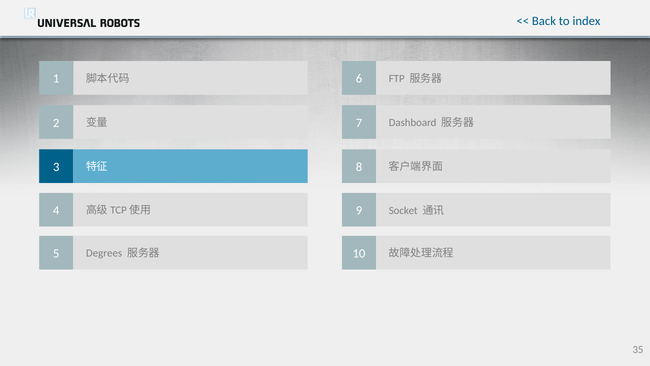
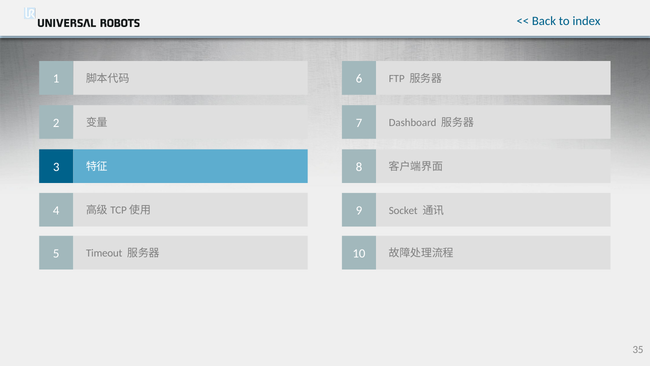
Degrees: Degrees -> Timeout (104, 253)
